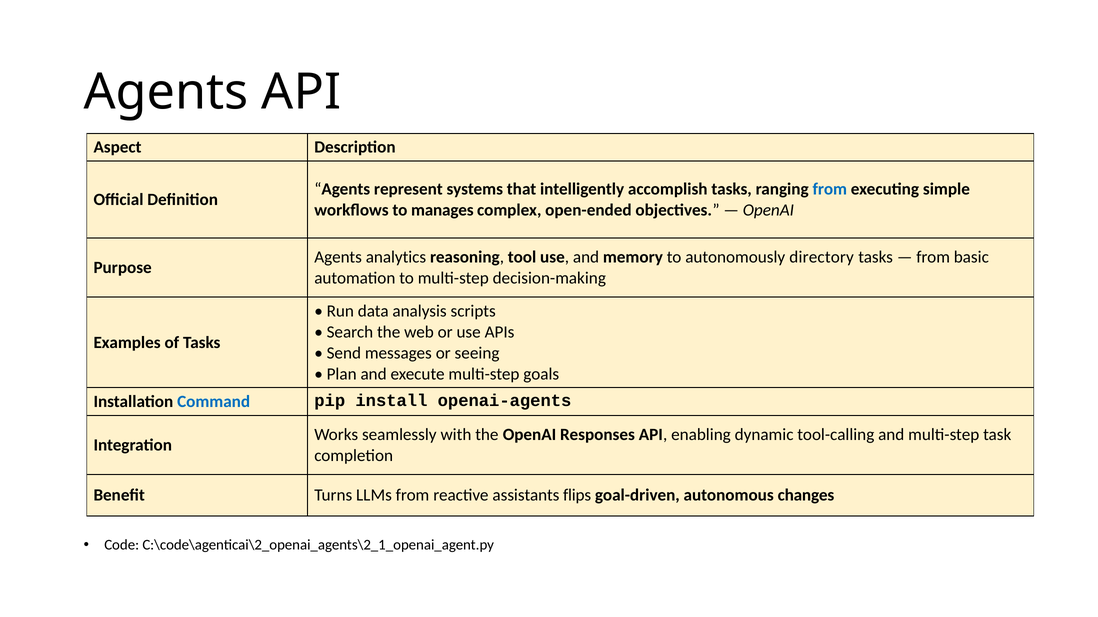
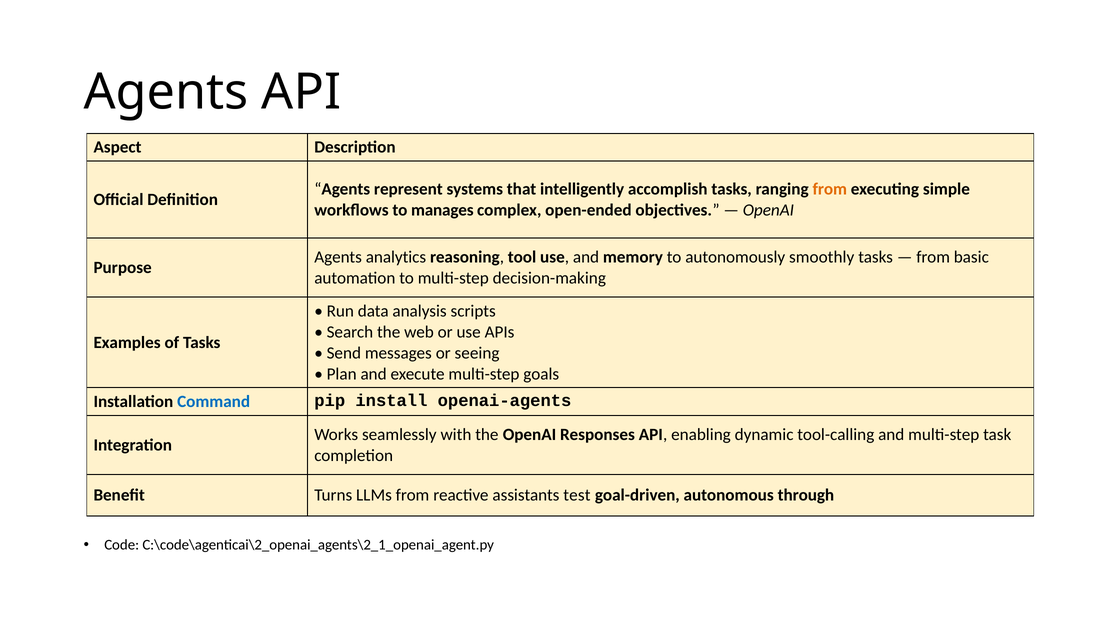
from colour: blue -> orange (830, 189)
directory: directory -> smoothly (822, 257)
flips: flips -> test (577, 496)
changes: changes -> through (806, 496)
